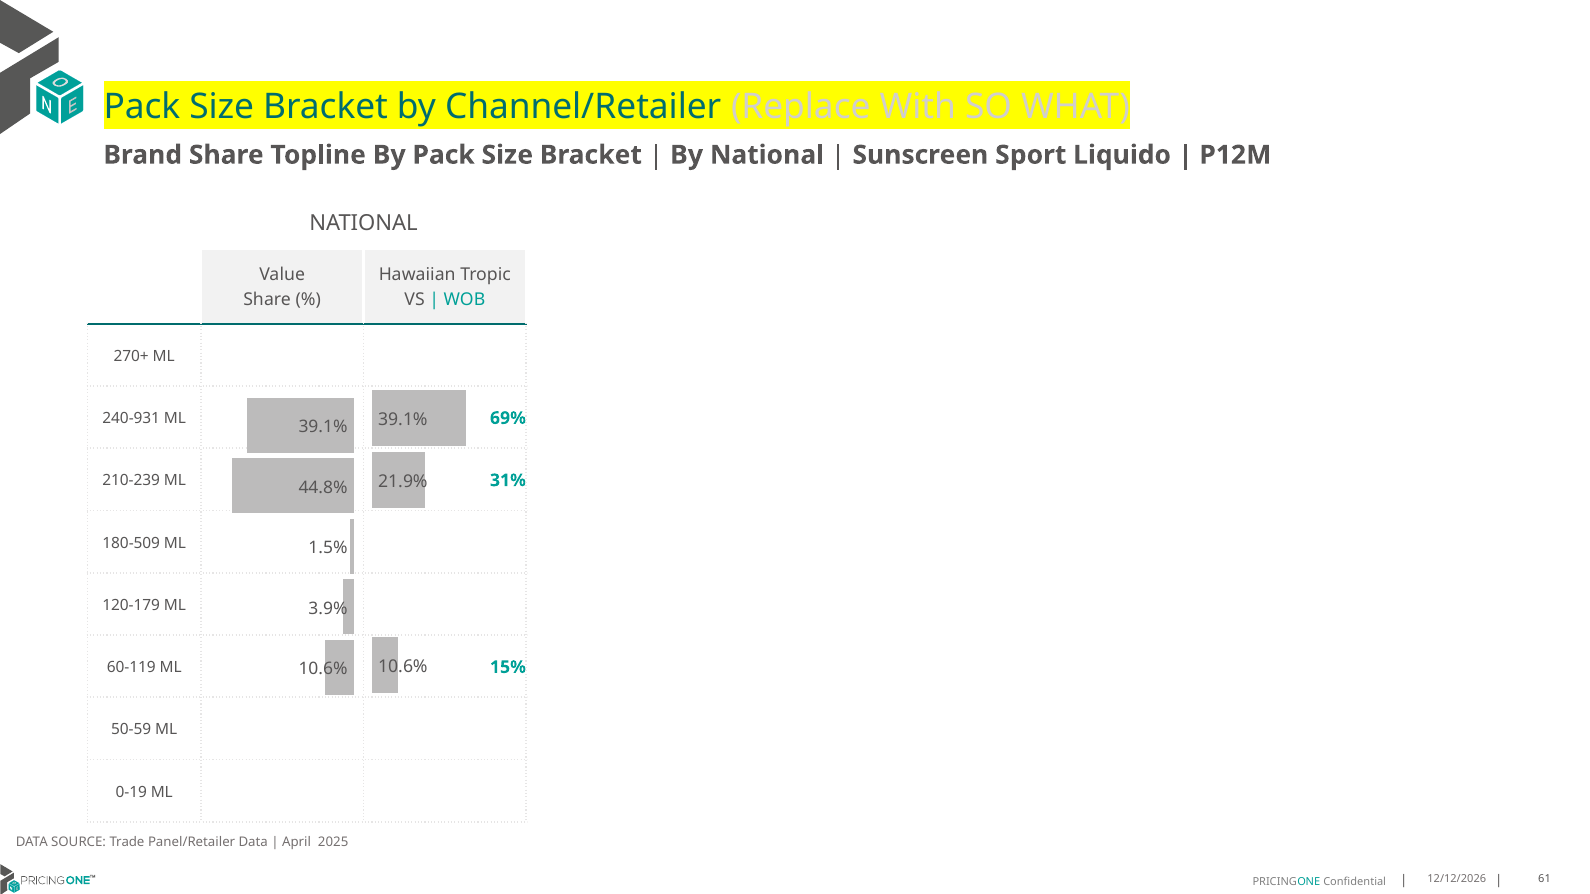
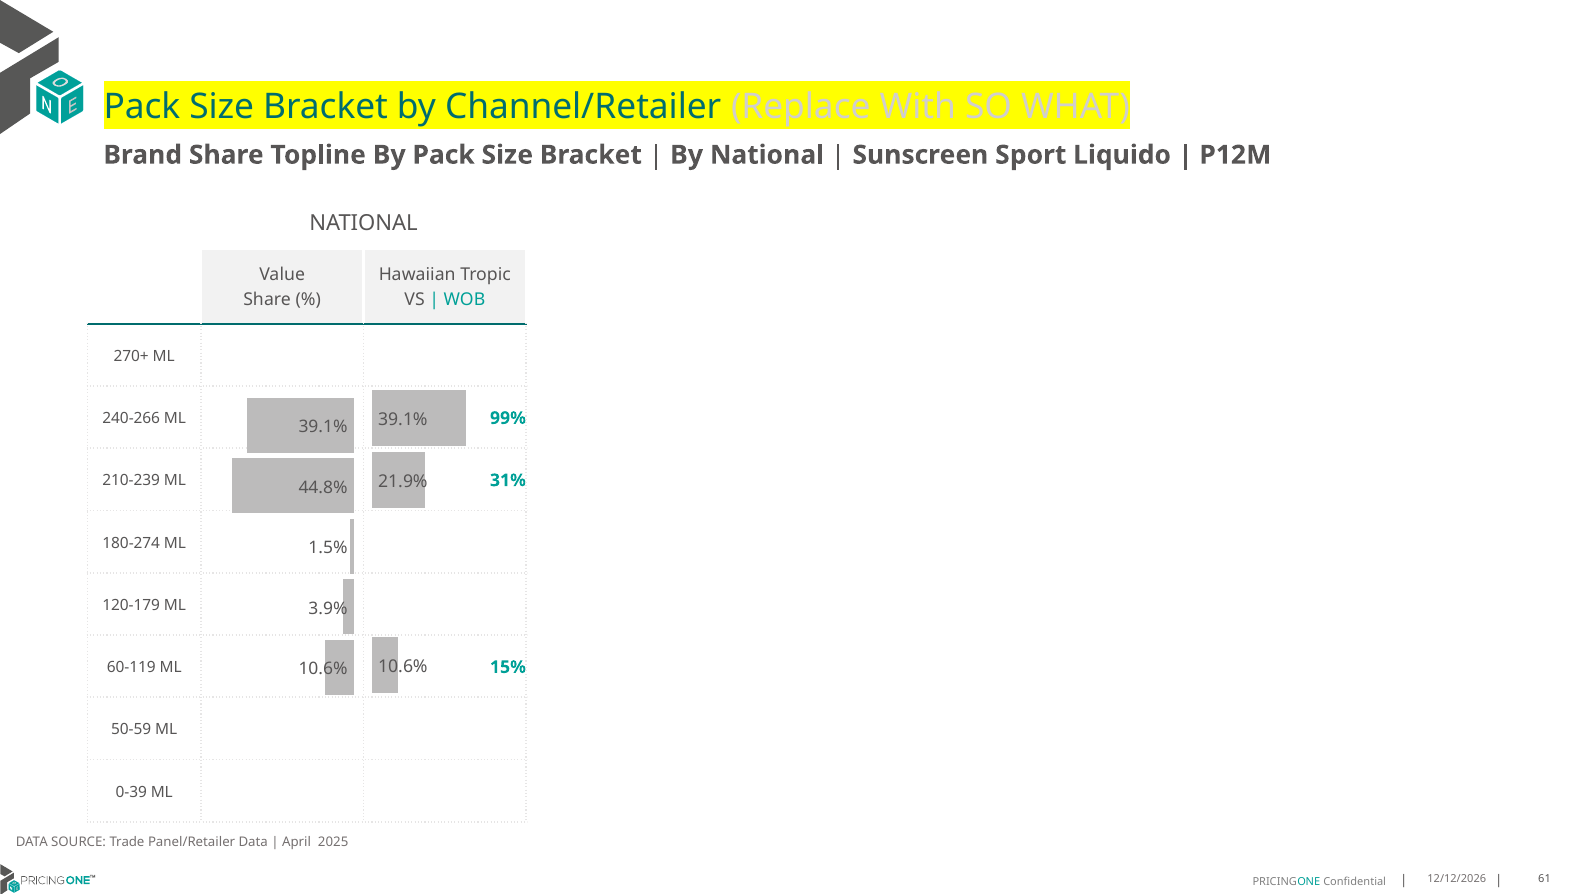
240-931: 240-931 -> 240-266 (131, 419)
69%: 69% -> 99% (508, 418)
180-509: 180-509 -> 180-274 (131, 543)
0-19: 0-19 -> 0-39 (131, 792)
